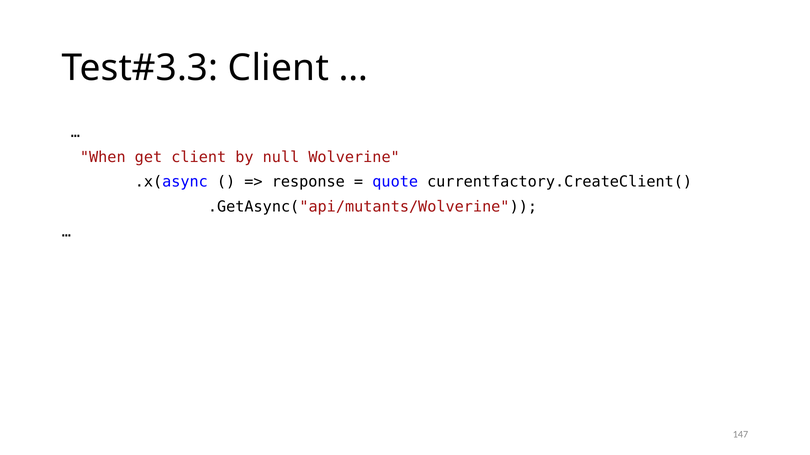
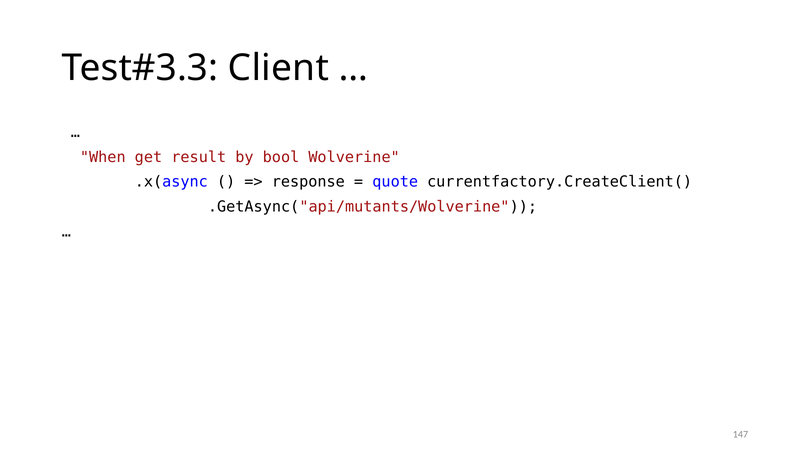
get client: client -> result (199, 157)
null: null -> bool (281, 157)
